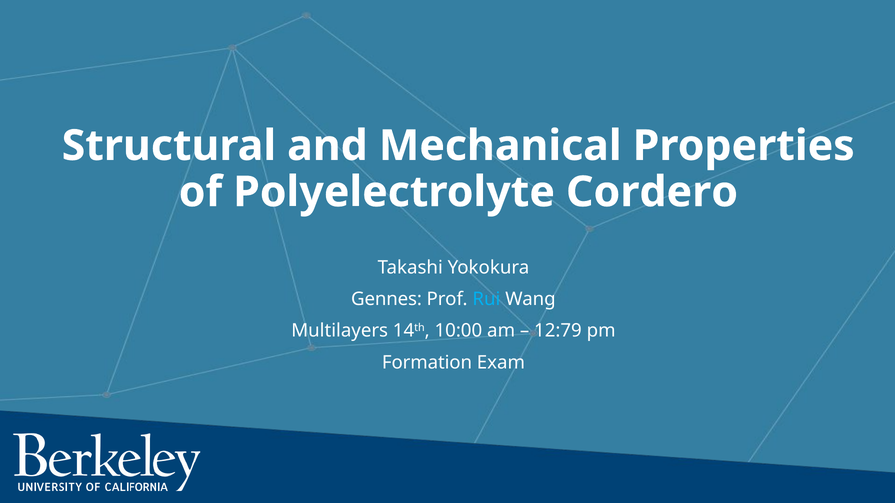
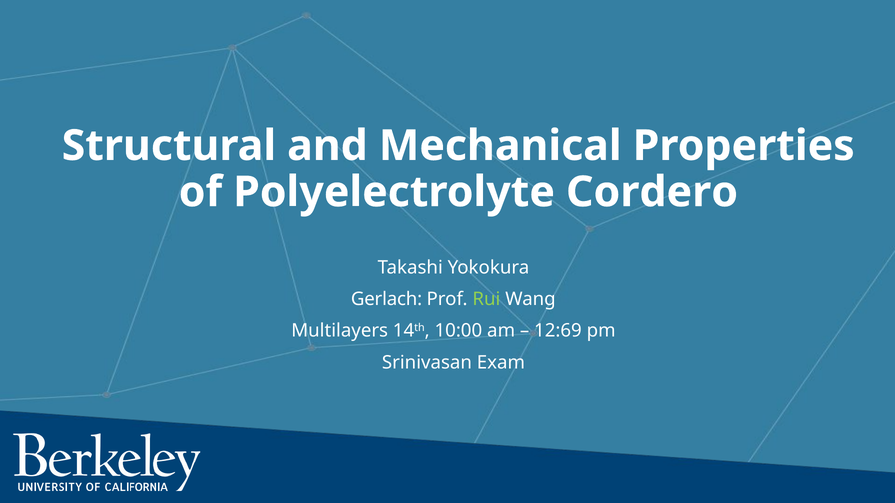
Gennes: Gennes -> Gerlach (387, 299)
Rui colour: light blue -> light green (486, 299)
12:79: 12:79 -> 12:69 (558, 331)
Formation: Formation -> Srinivasan (427, 363)
